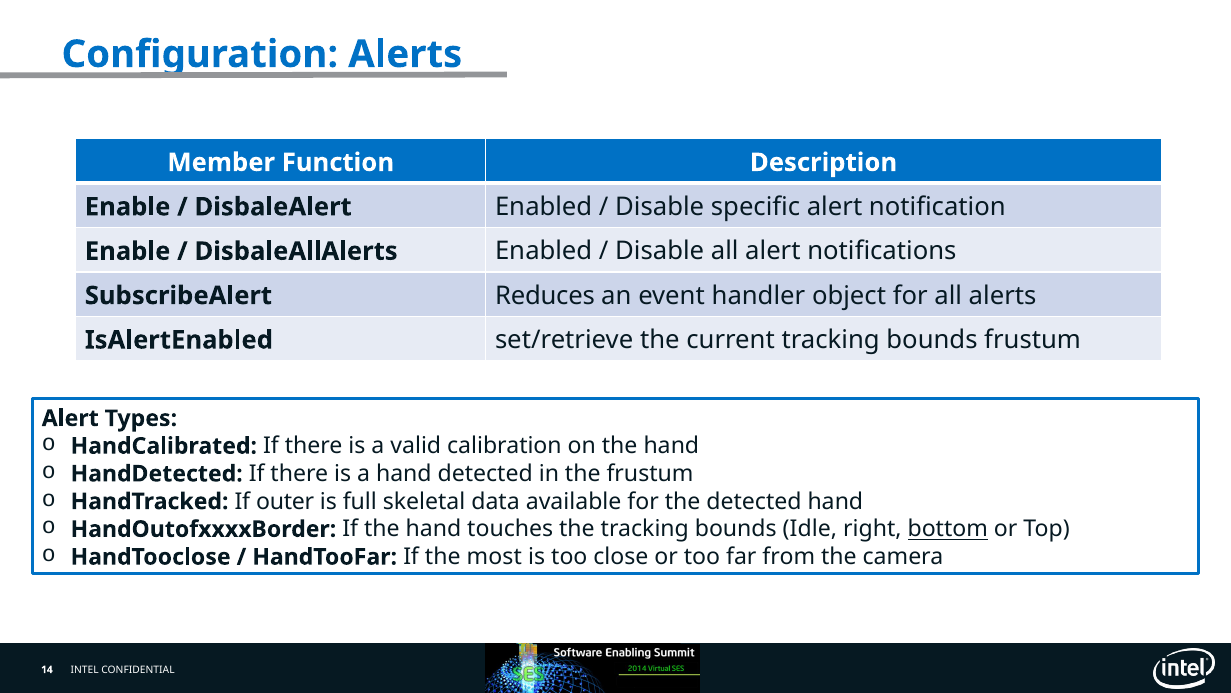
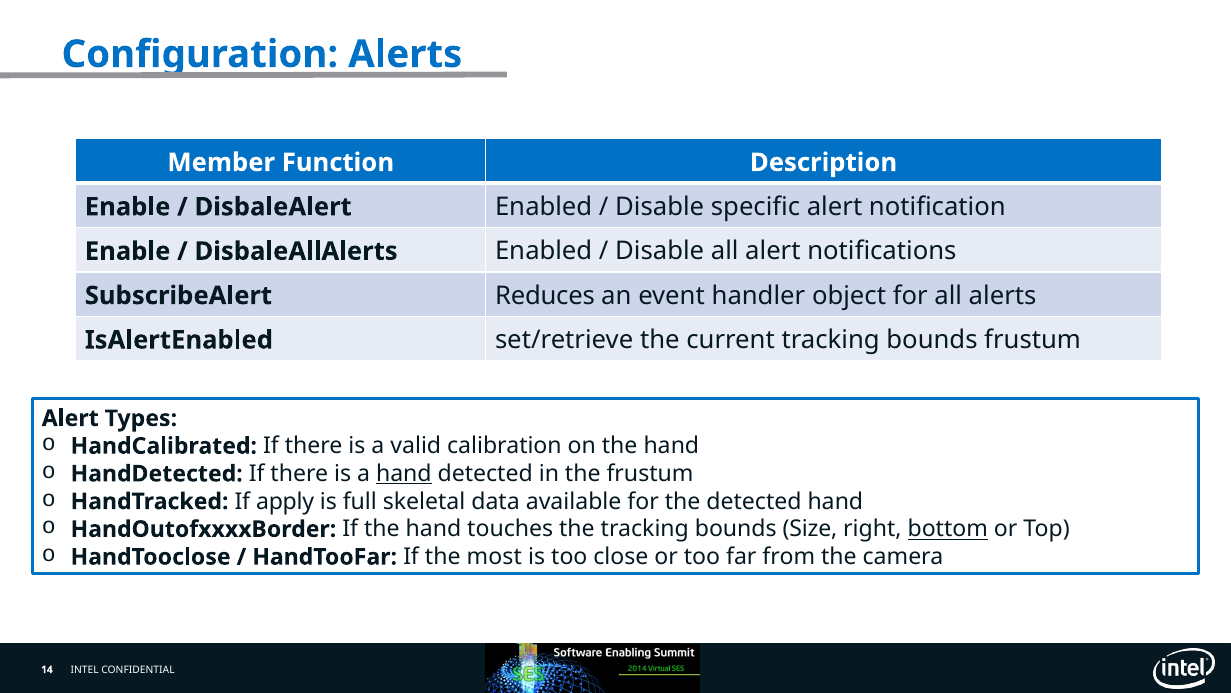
hand underline: none -> present (404, 473)
outer: outer -> apply (285, 501)
Idle: Idle -> Size (810, 529)
